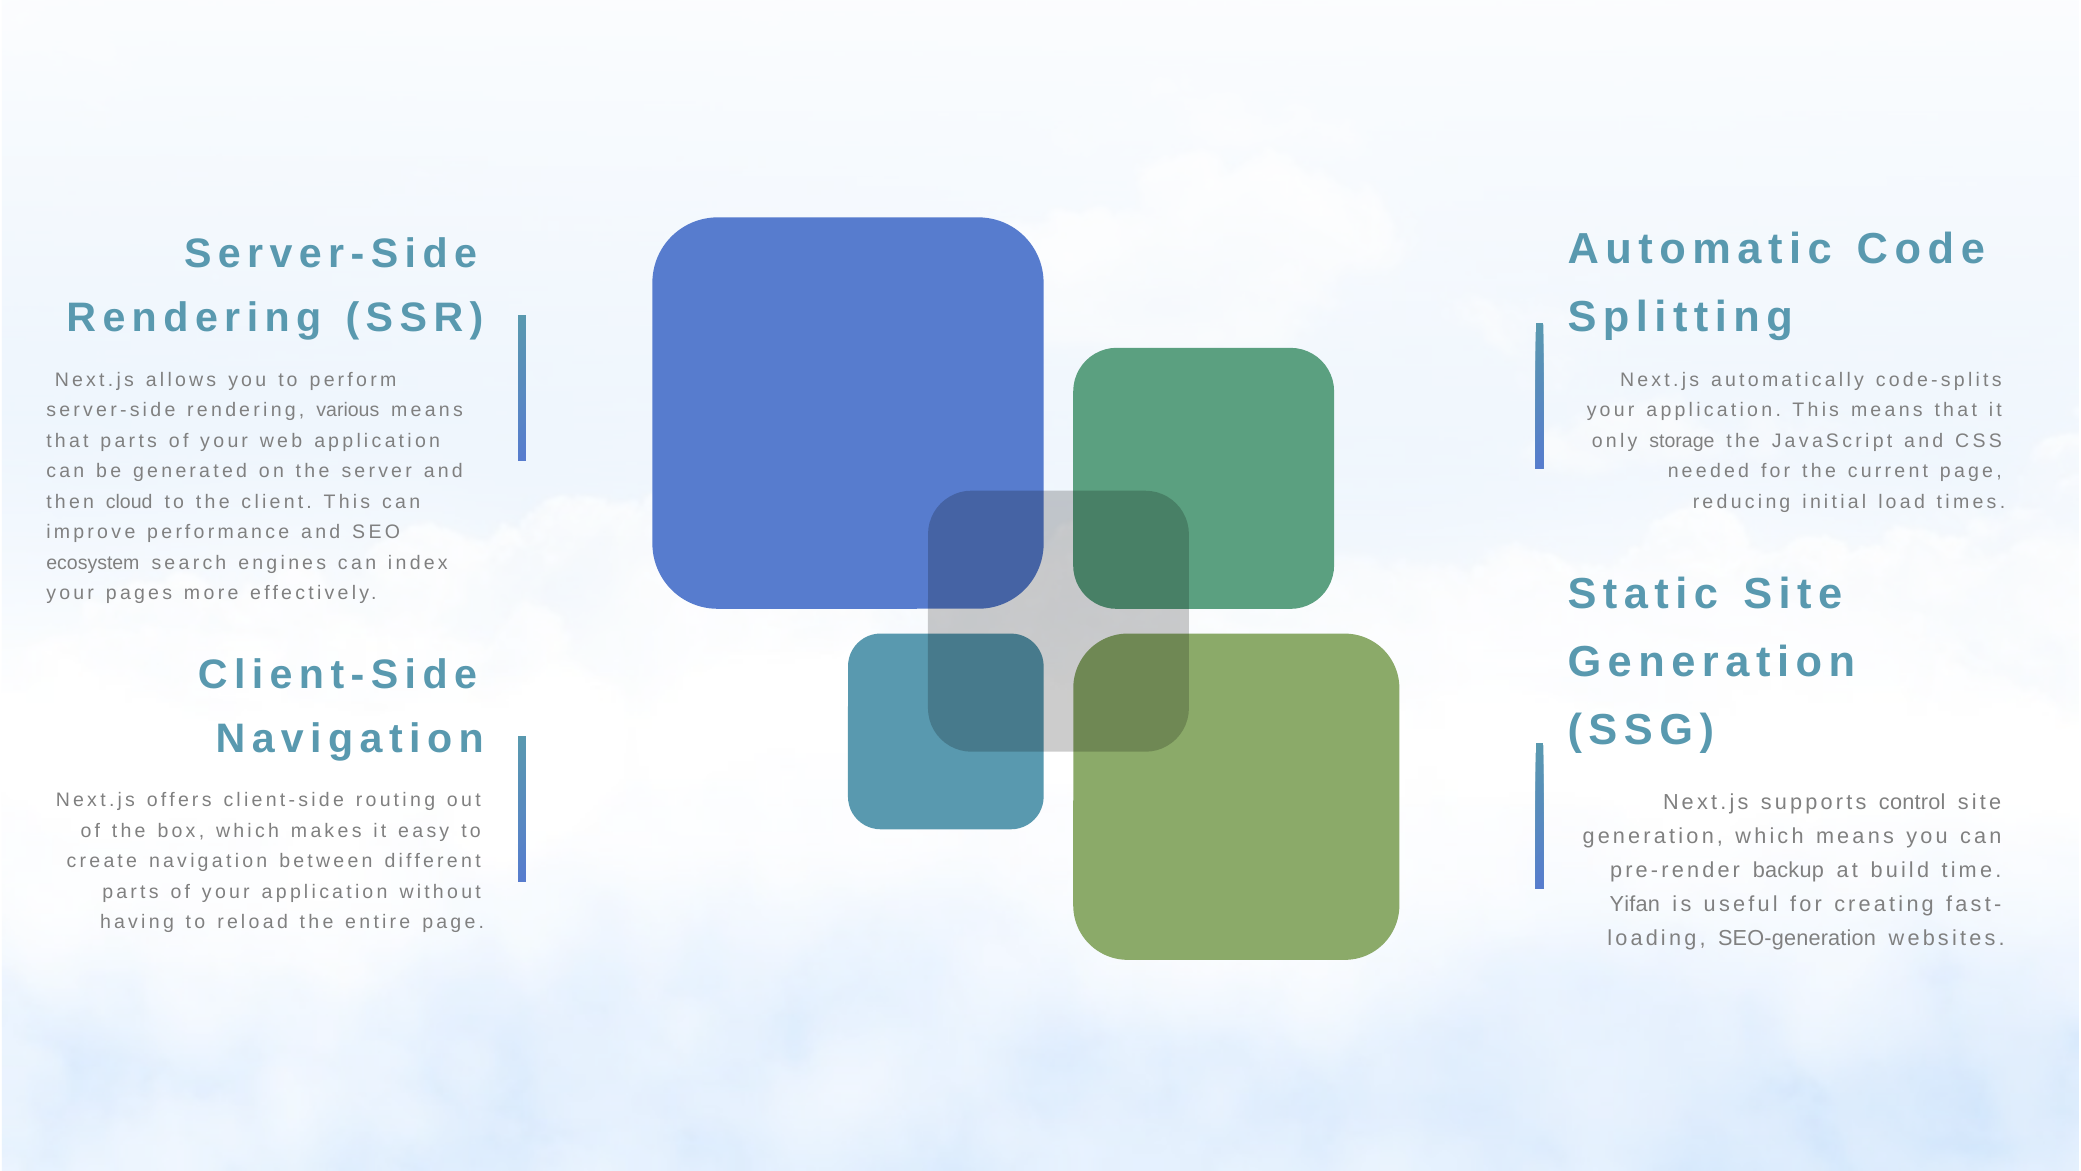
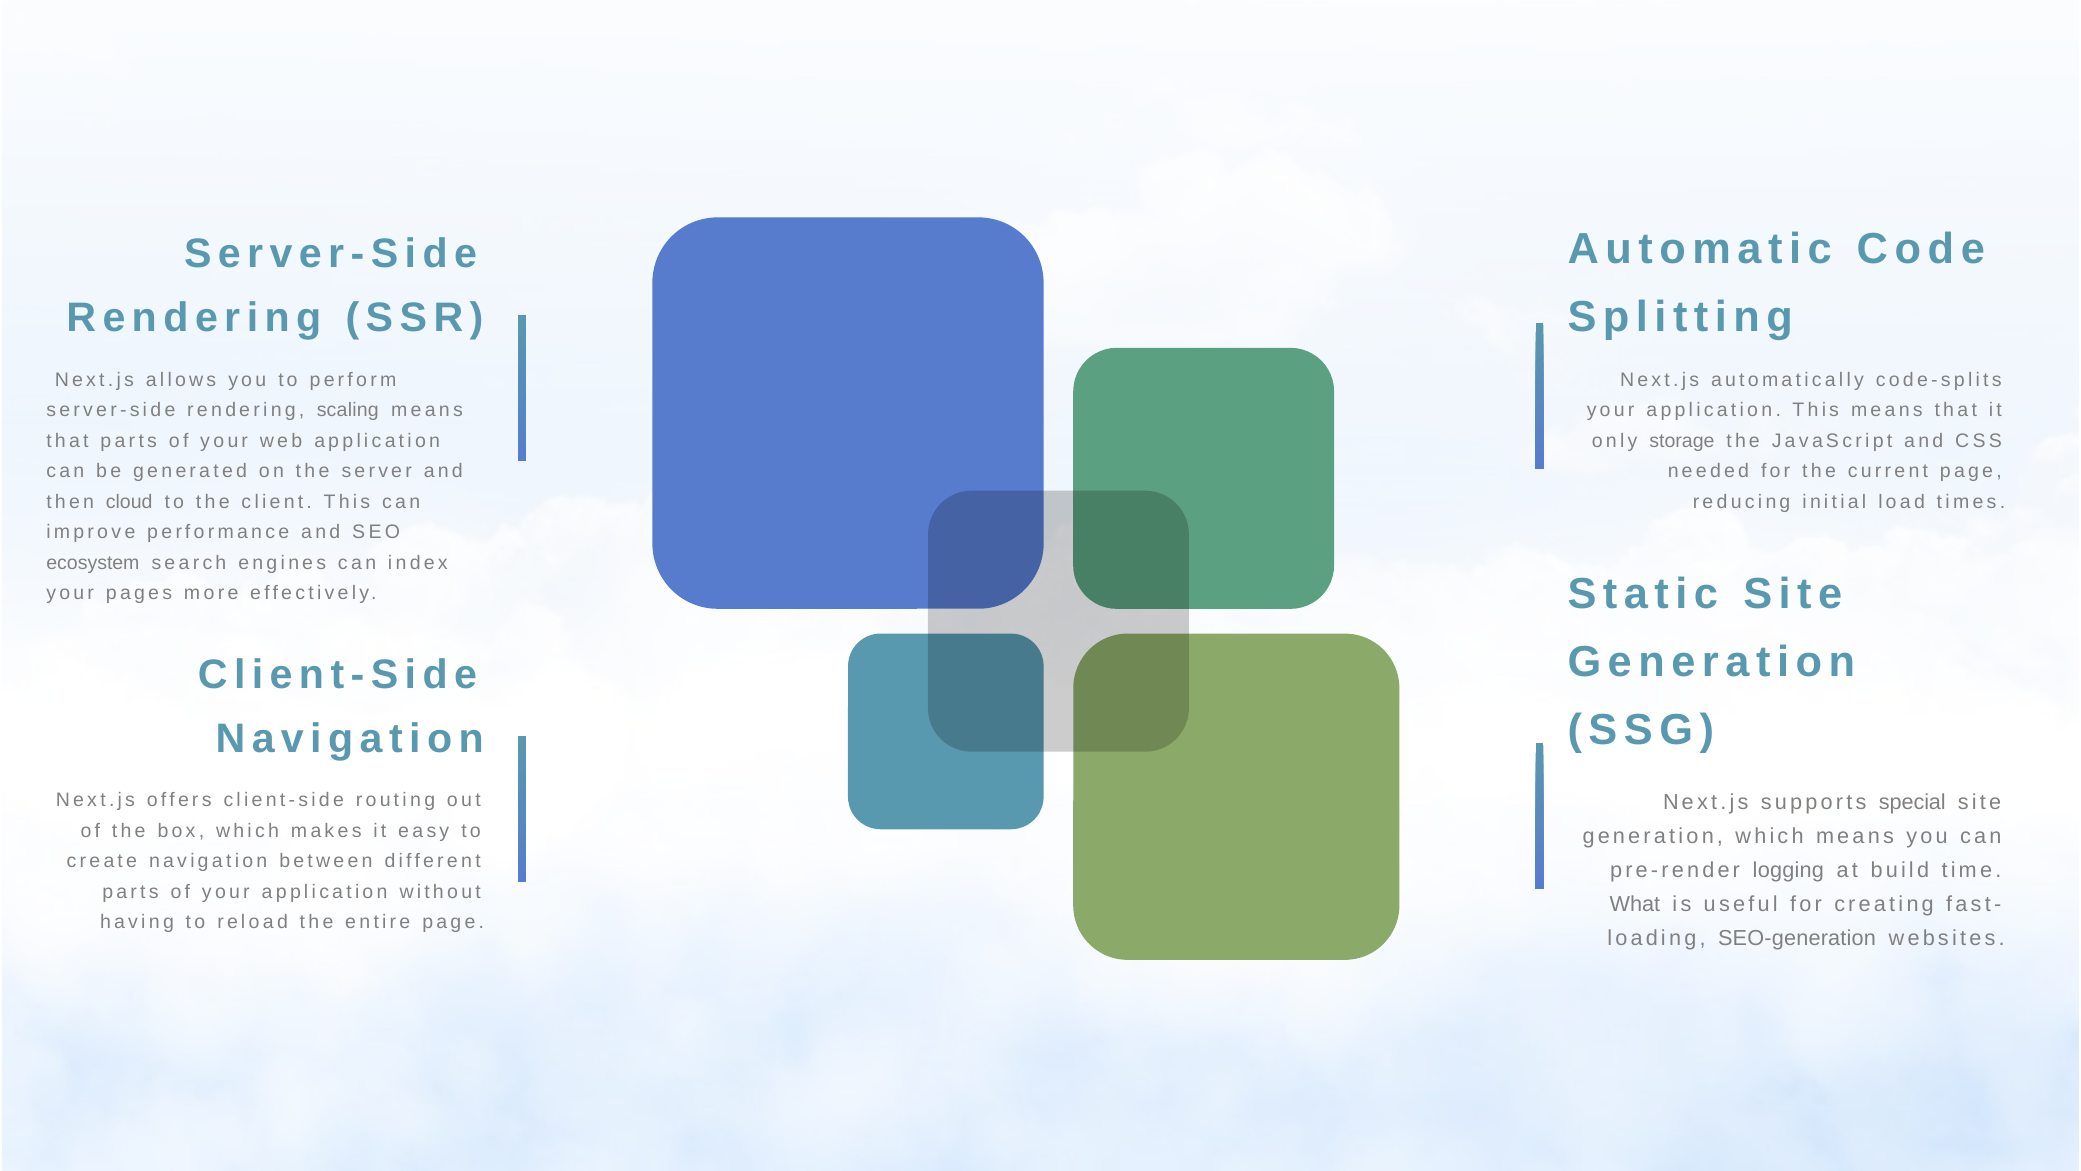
various: various -> scaling (348, 410)
control: control -> special (1912, 802)
backup: backup -> logging (1788, 870)
Yifan: Yifan -> What (1635, 904)
